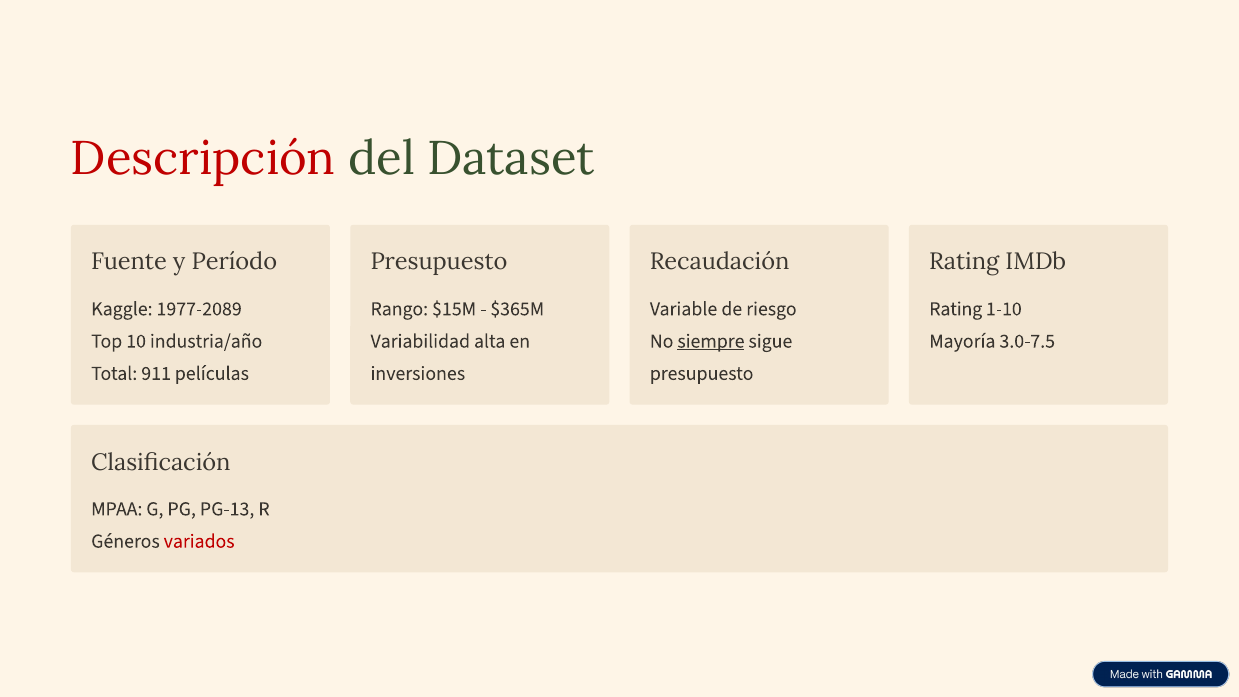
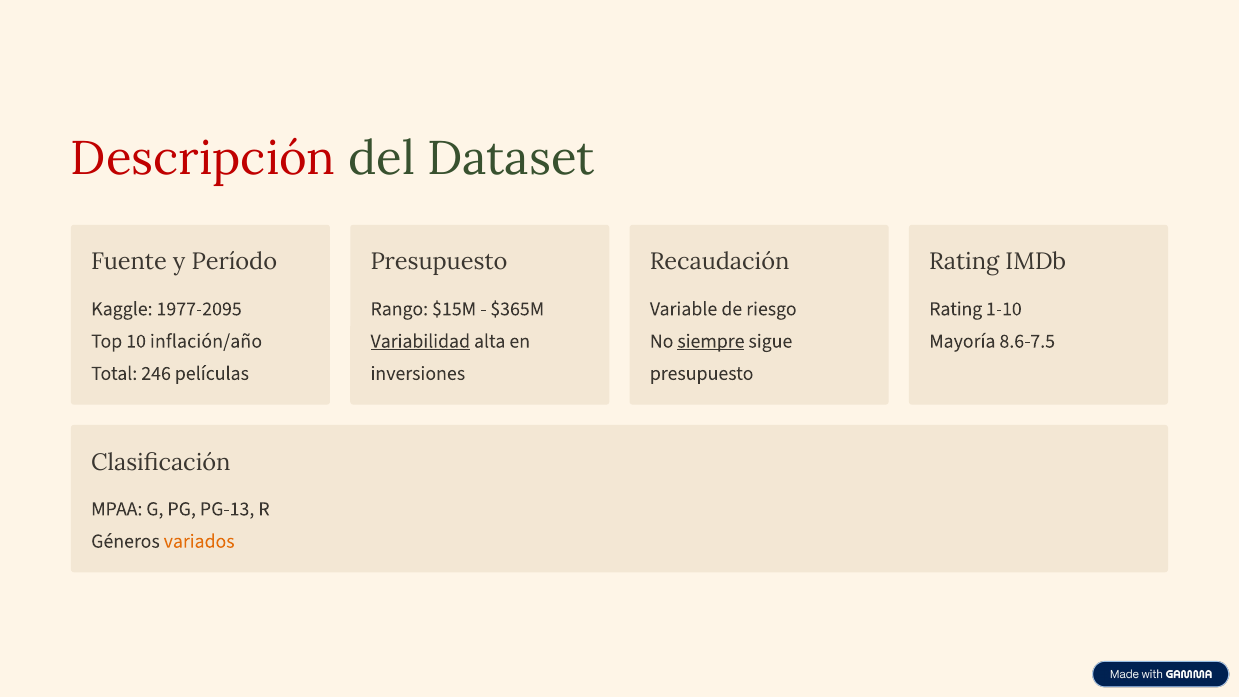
1977-2089: 1977-2089 -> 1977-2095 (199, 309)
industria/año: industria/año -> inflación/año (206, 341)
Variabilidad underline: none -> present (420, 341)
3.0-7.5: 3.0-7.5 -> 8.6-7.5 (1027, 341)
911: 911 -> 246 (156, 373)
variados colour: red -> orange (199, 541)
